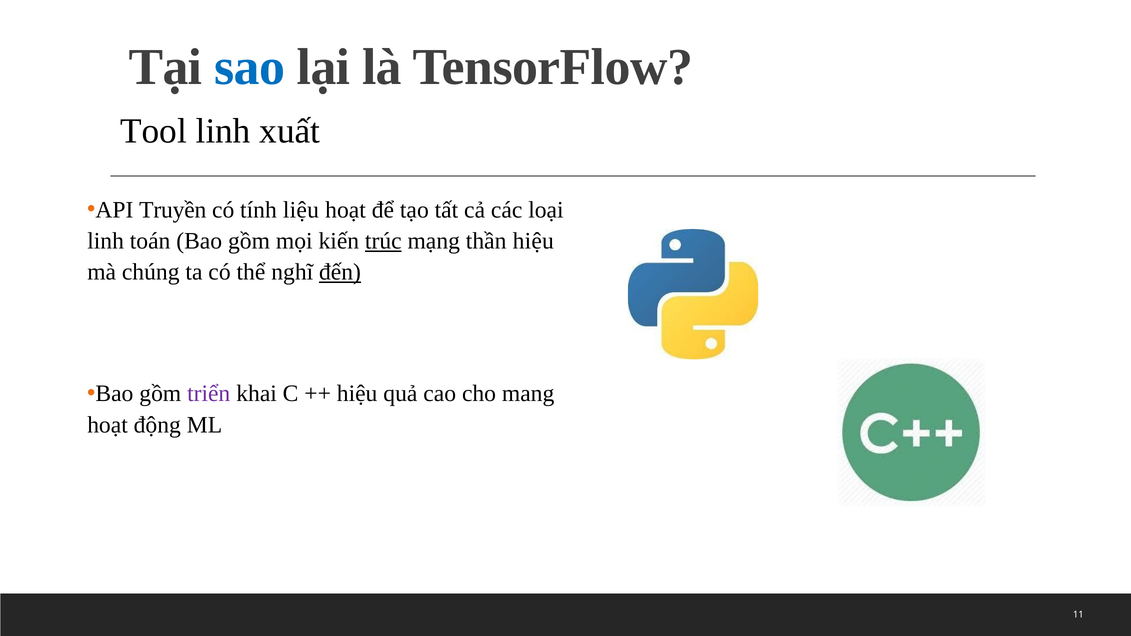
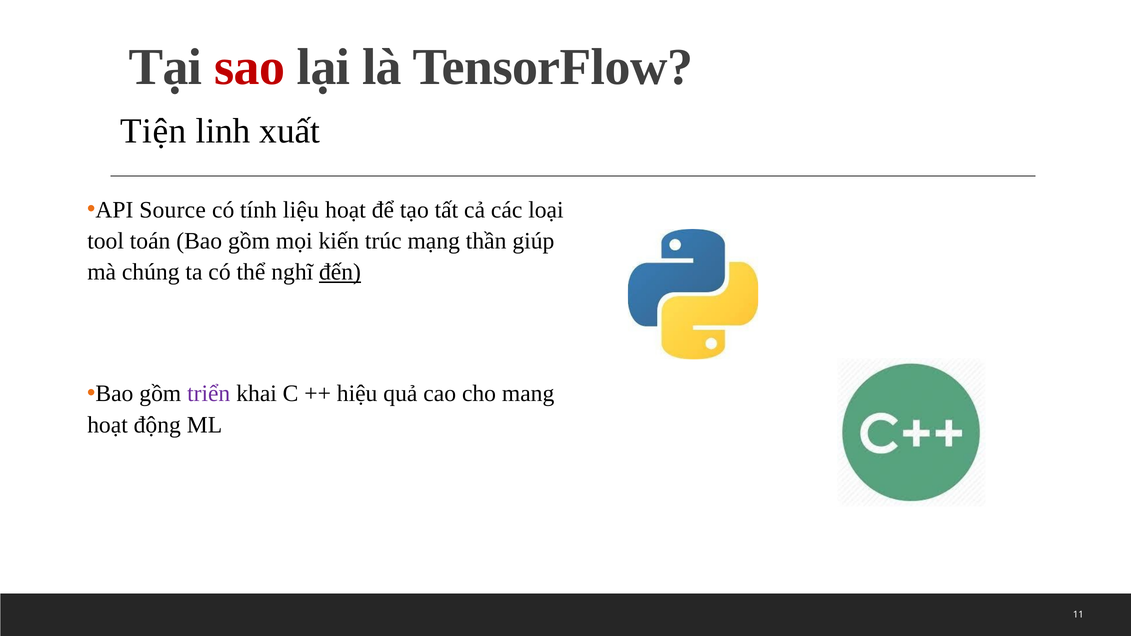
sao colour: blue -> red (250, 67)
Tool: Tool -> Tiện (153, 131)
Truyền: Truyền -> Source (173, 210)
linh: linh -> tool (106, 241)
trúc underline: present -> none (383, 241)
thần hiệu: hiệu -> giúp (533, 241)
